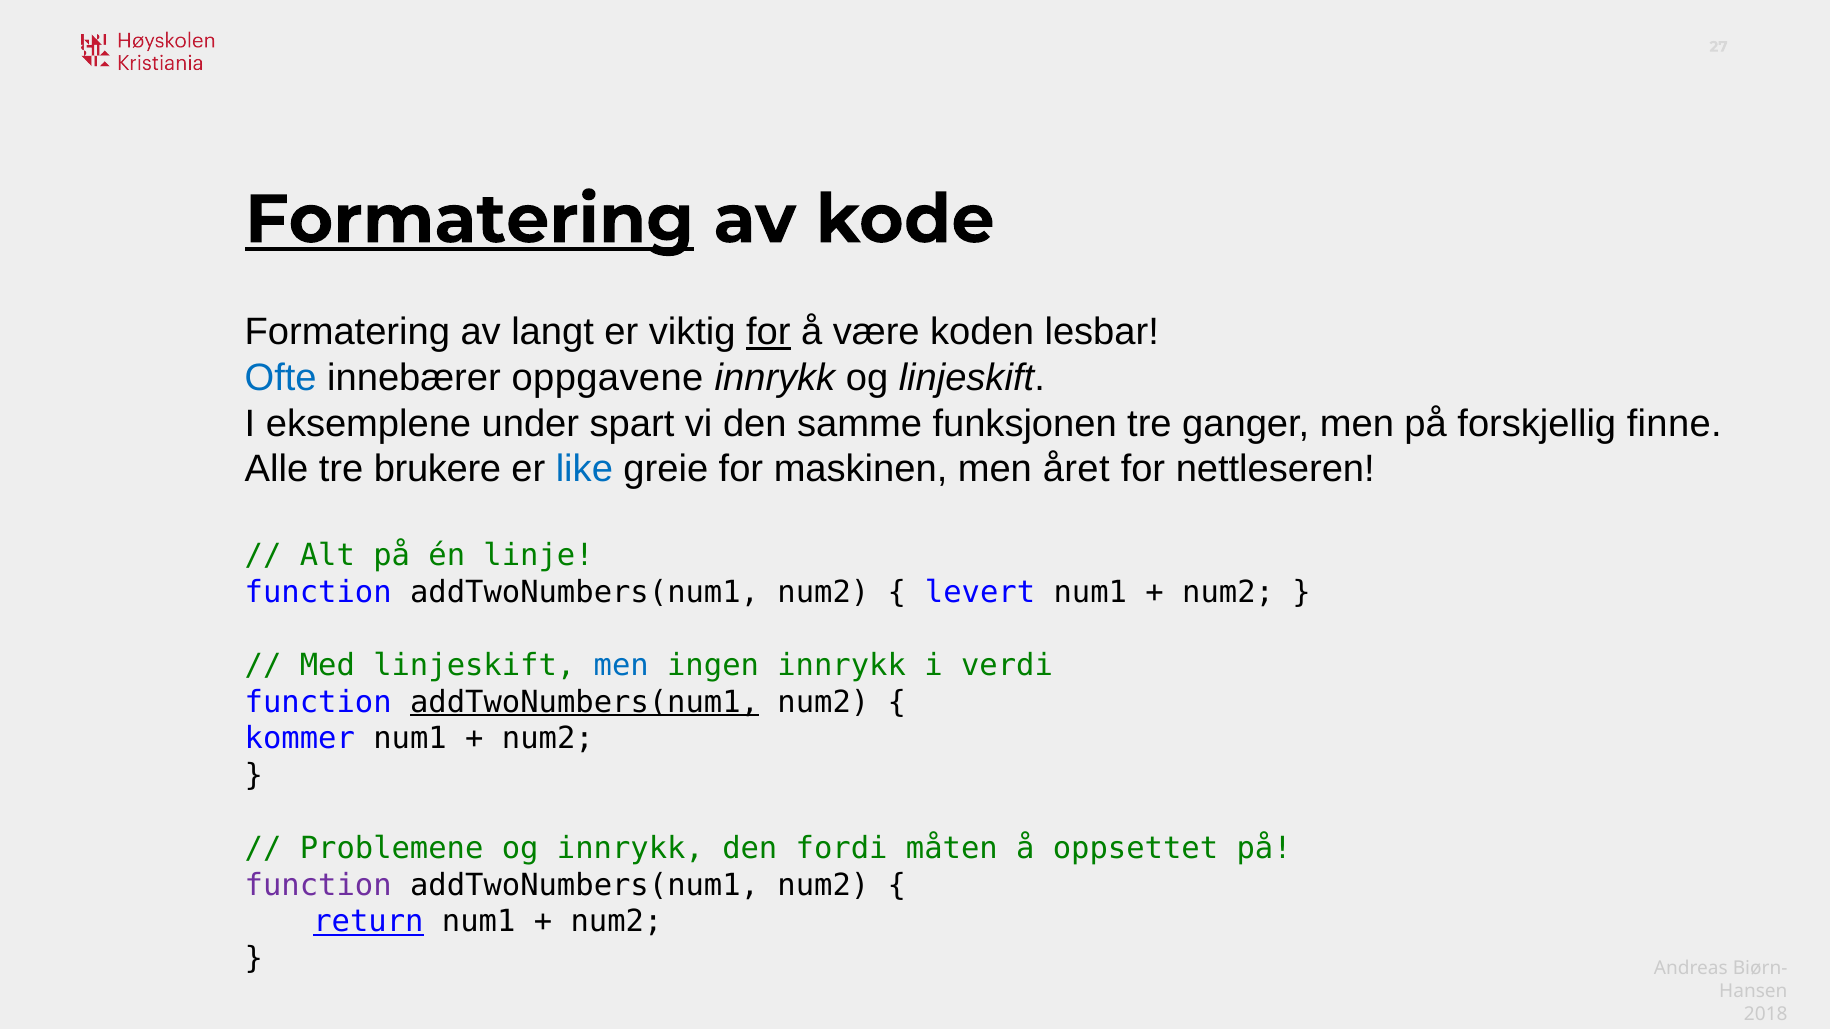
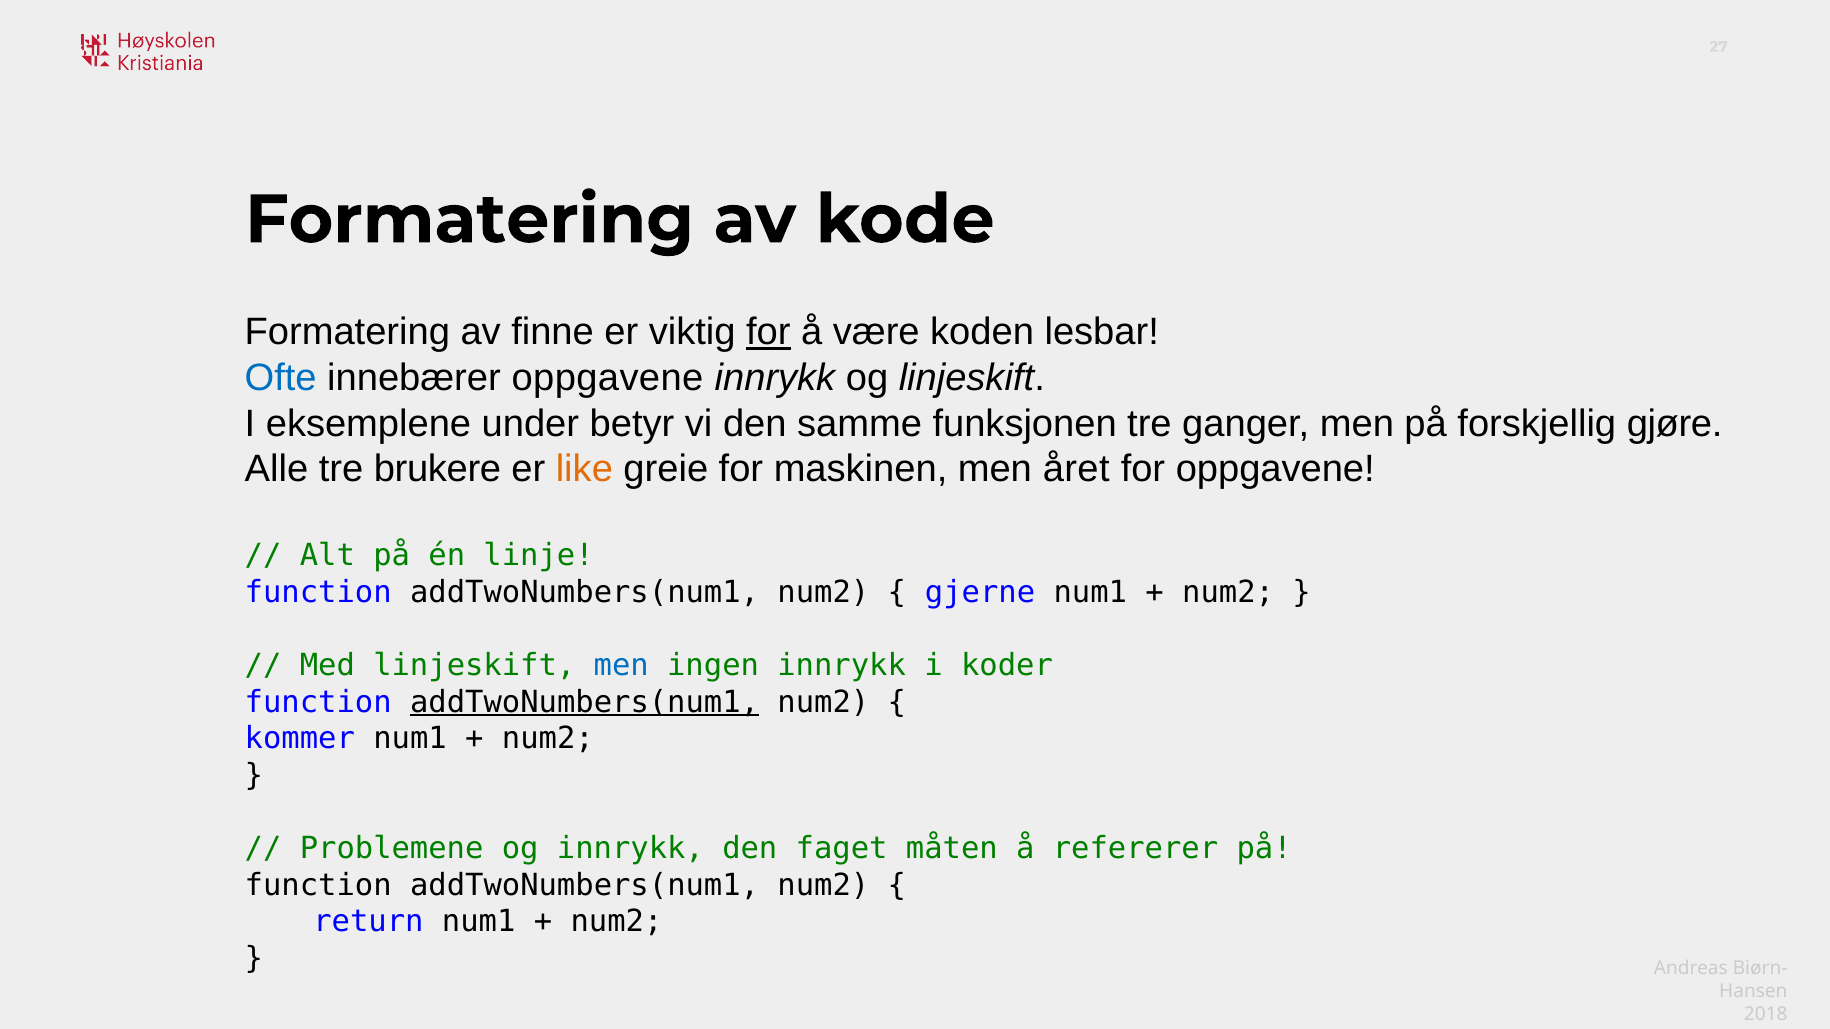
Formatering underline: present -> none (470, 220)
langt: langt -> finne (553, 332)
spart: spart -> betyr (632, 424)
finne: finne -> gjøre (1675, 424)
like colour: blue -> orange (584, 470)
for nettleseren: nettleseren -> oppgavene (1275, 470)
levert: levert -> gjerne (980, 593)
verdi: verdi -> koder (1007, 666)
fordi: fordi -> faget (842, 849)
oppsettet: oppsettet -> refererer (1135, 849)
function colour: purple -> black (318, 886)
return underline: present -> none (368, 922)
